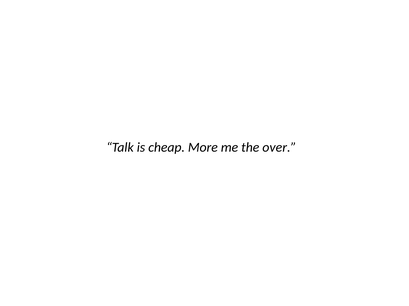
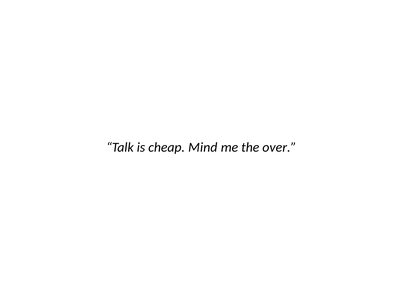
More: More -> Mind (203, 148)
